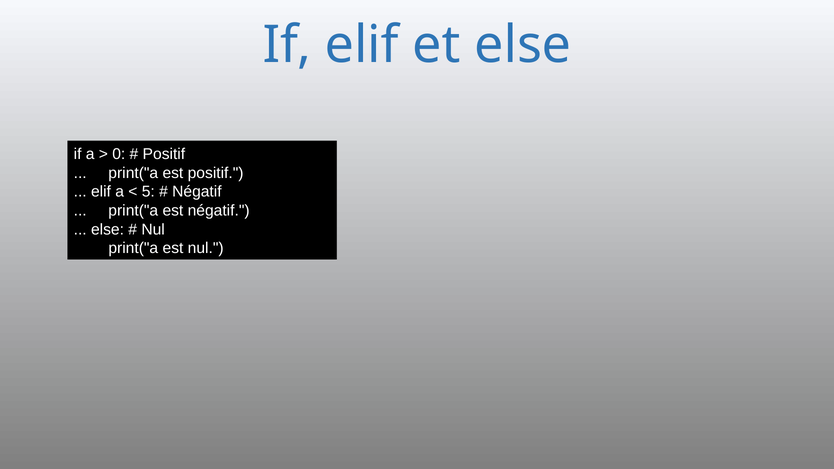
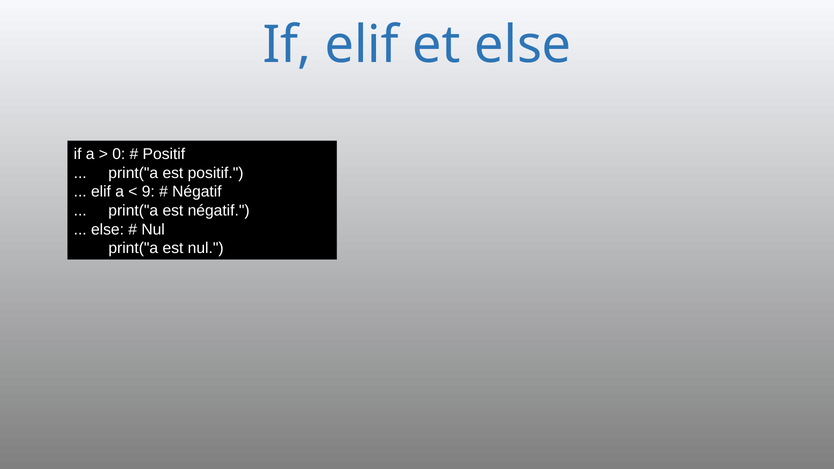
5: 5 -> 9 (148, 192)
